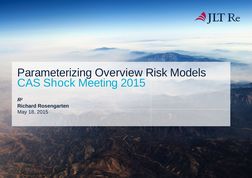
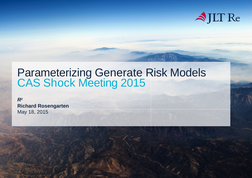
Overview: Overview -> Generate (119, 73)
